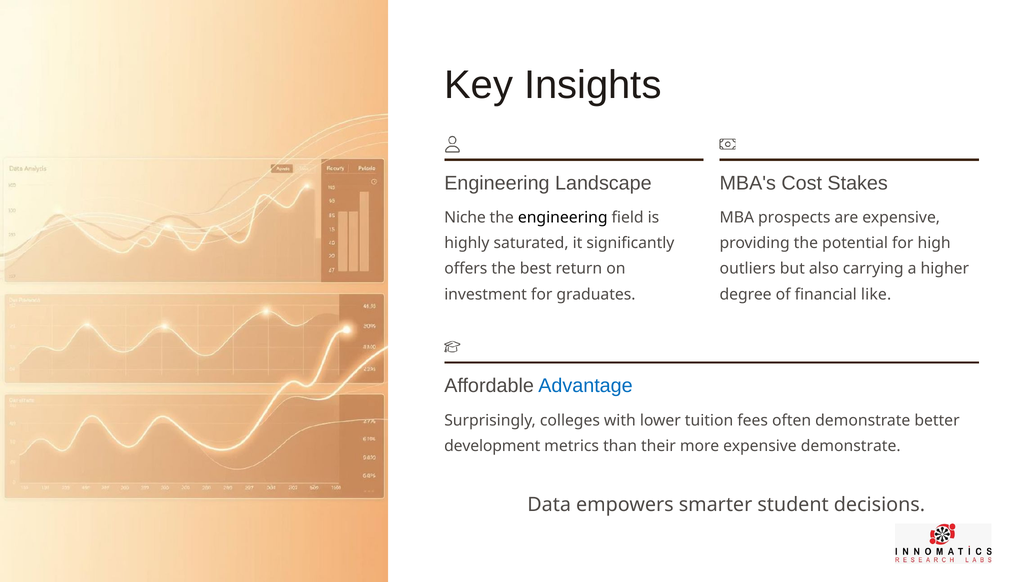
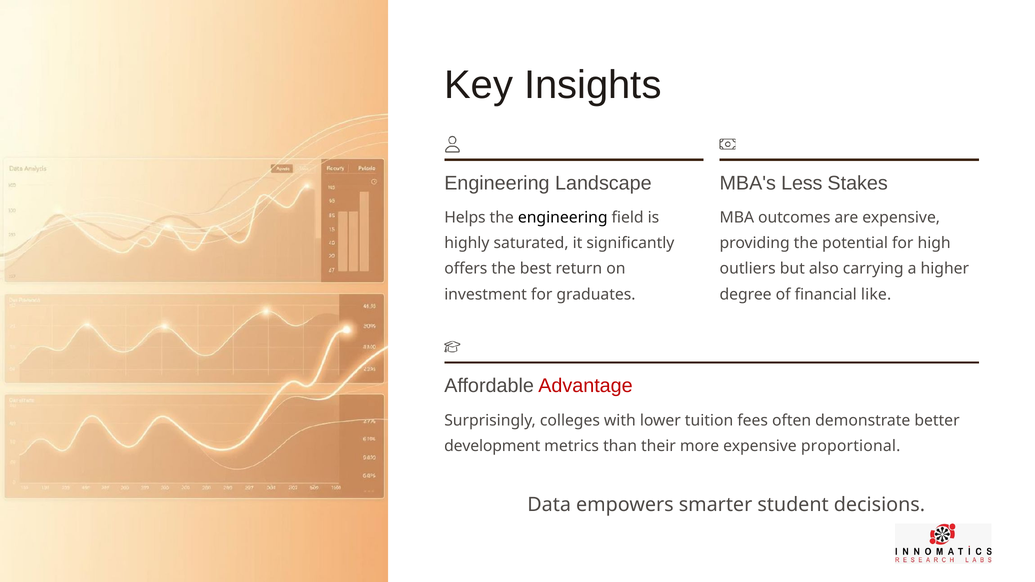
Cost: Cost -> Less (802, 183)
Niche: Niche -> Helps (465, 218)
prospects: prospects -> outcomes (794, 218)
Advantage colour: blue -> red (585, 386)
expensive demonstrate: demonstrate -> proportional (851, 446)
